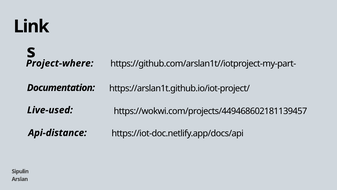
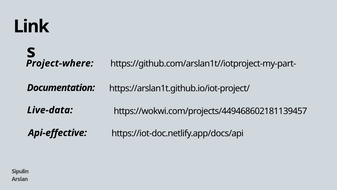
Live-used: Live-used -> Live-data (50, 110)
Api-distance: Api-distance -> Api-effective (58, 133)
